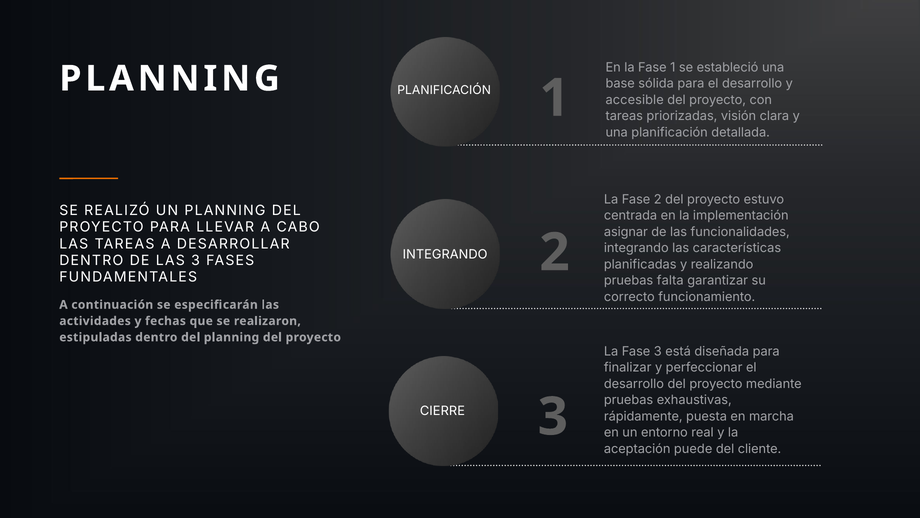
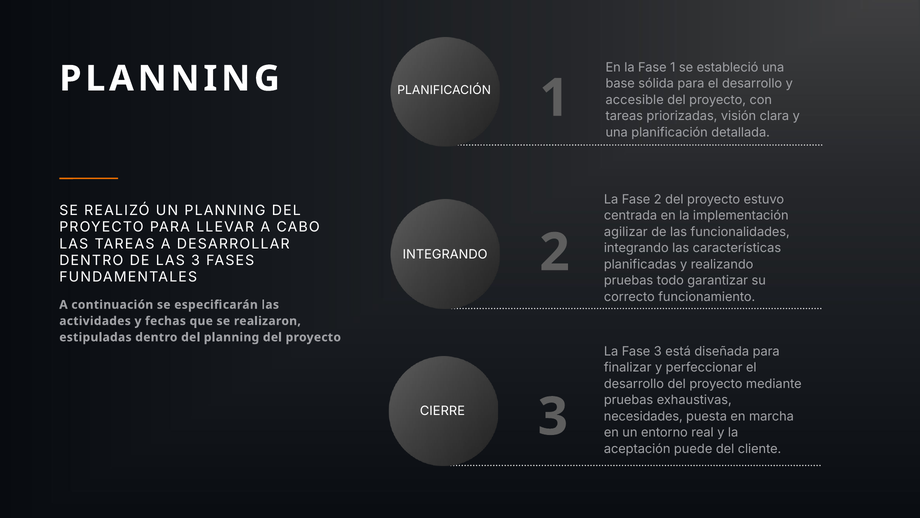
asignar: asignar -> agilizar (626, 232)
falta: falta -> todo (670, 280)
rápidamente: rápidamente -> necesidades (643, 416)
